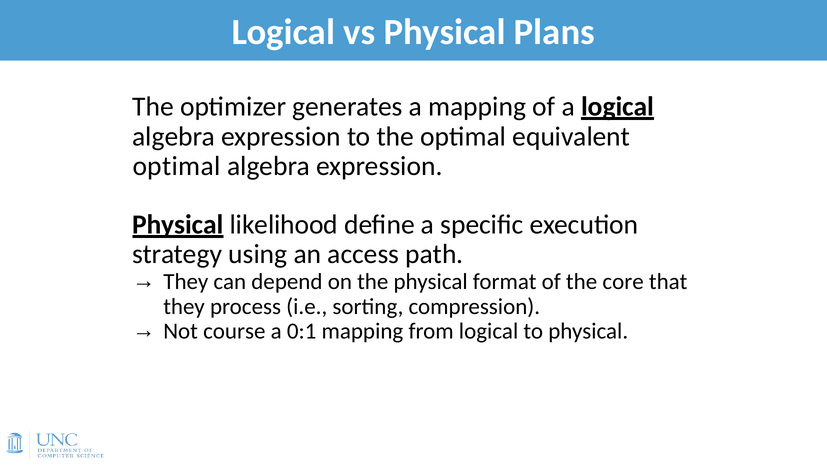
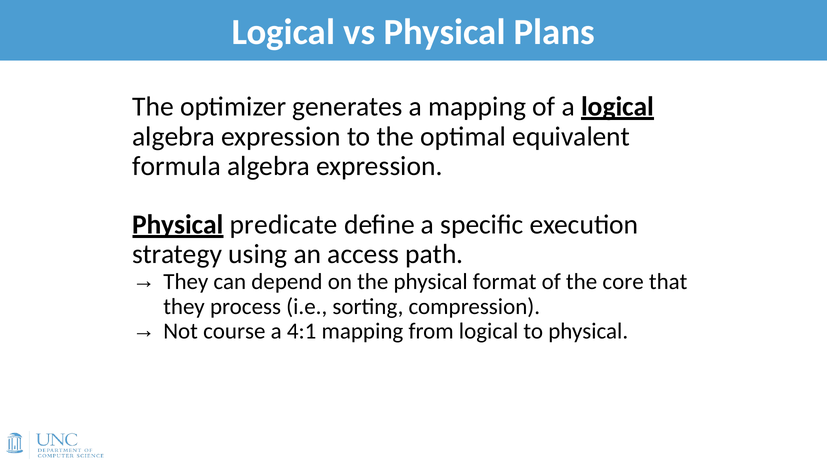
optimal: optimal -> formula (177, 166)
likelihood: likelihood -> predicate (284, 225)
0:1: 0:1 -> 4:1 (302, 331)
